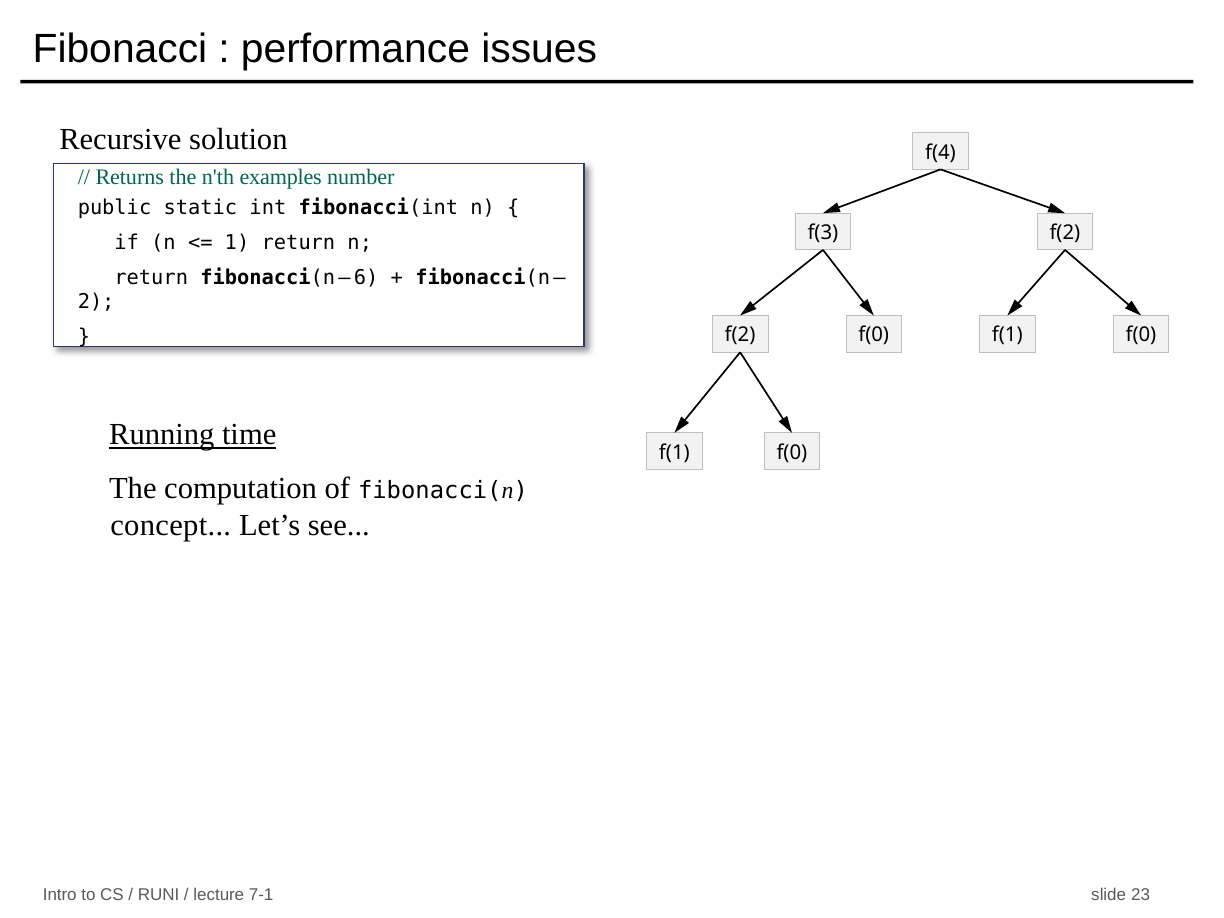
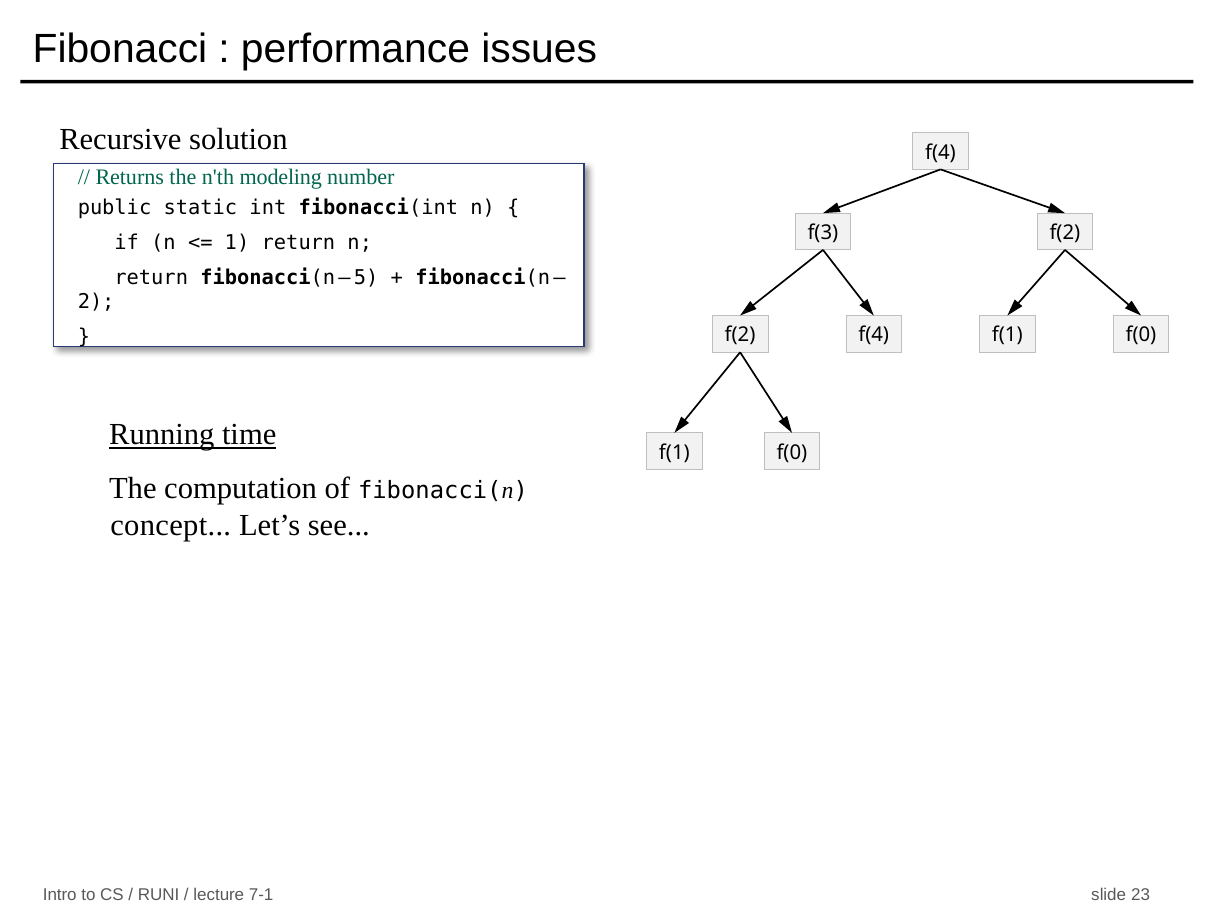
examples: examples -> modeling (281, 177)
6: 6 -> 5 (366, 277)
f(0: f(0 -> f(4 (874, 335)
